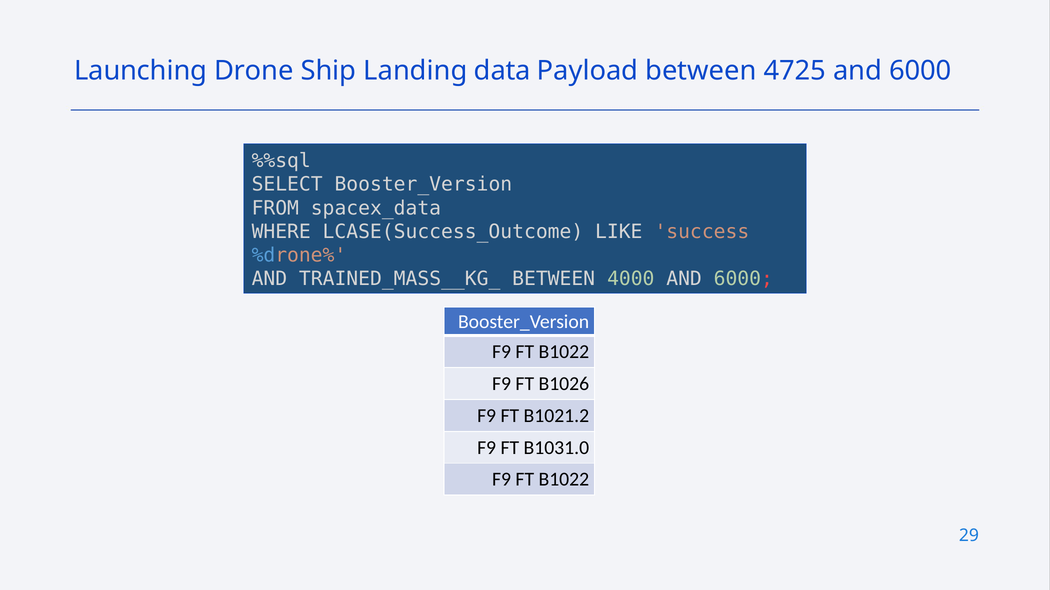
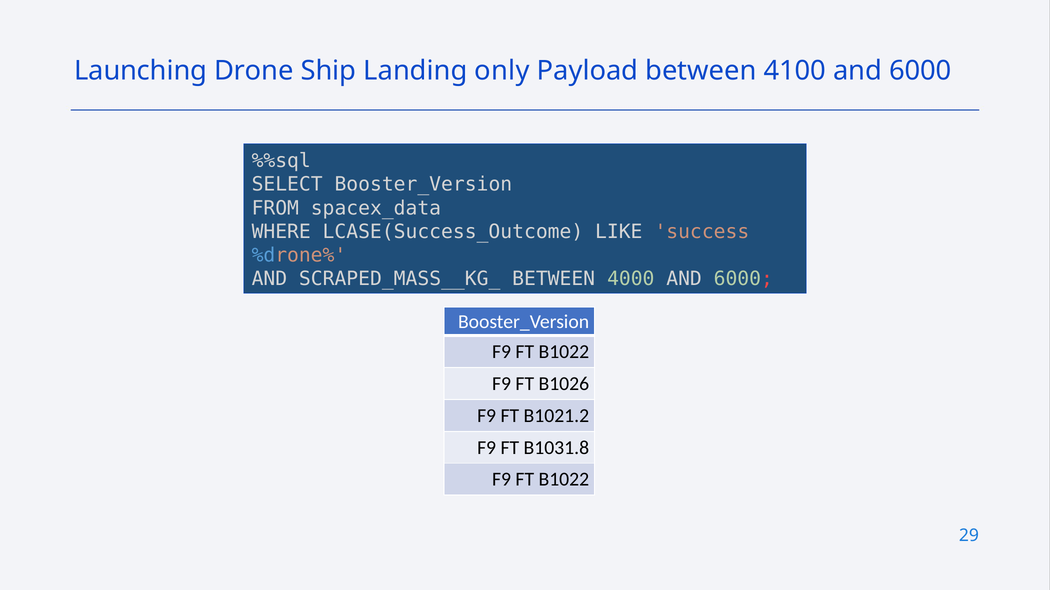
data: data -> only (502, 71)
4725: 4725 -> 4100 (795, 71)
TRAINED_MASS__KG_: TRAINED_MASS__KG_ -> SCRAPED_MASS__KG_ (400, 279)
B1031.0: B1031.0 -> B1031.8 (556, 448)
